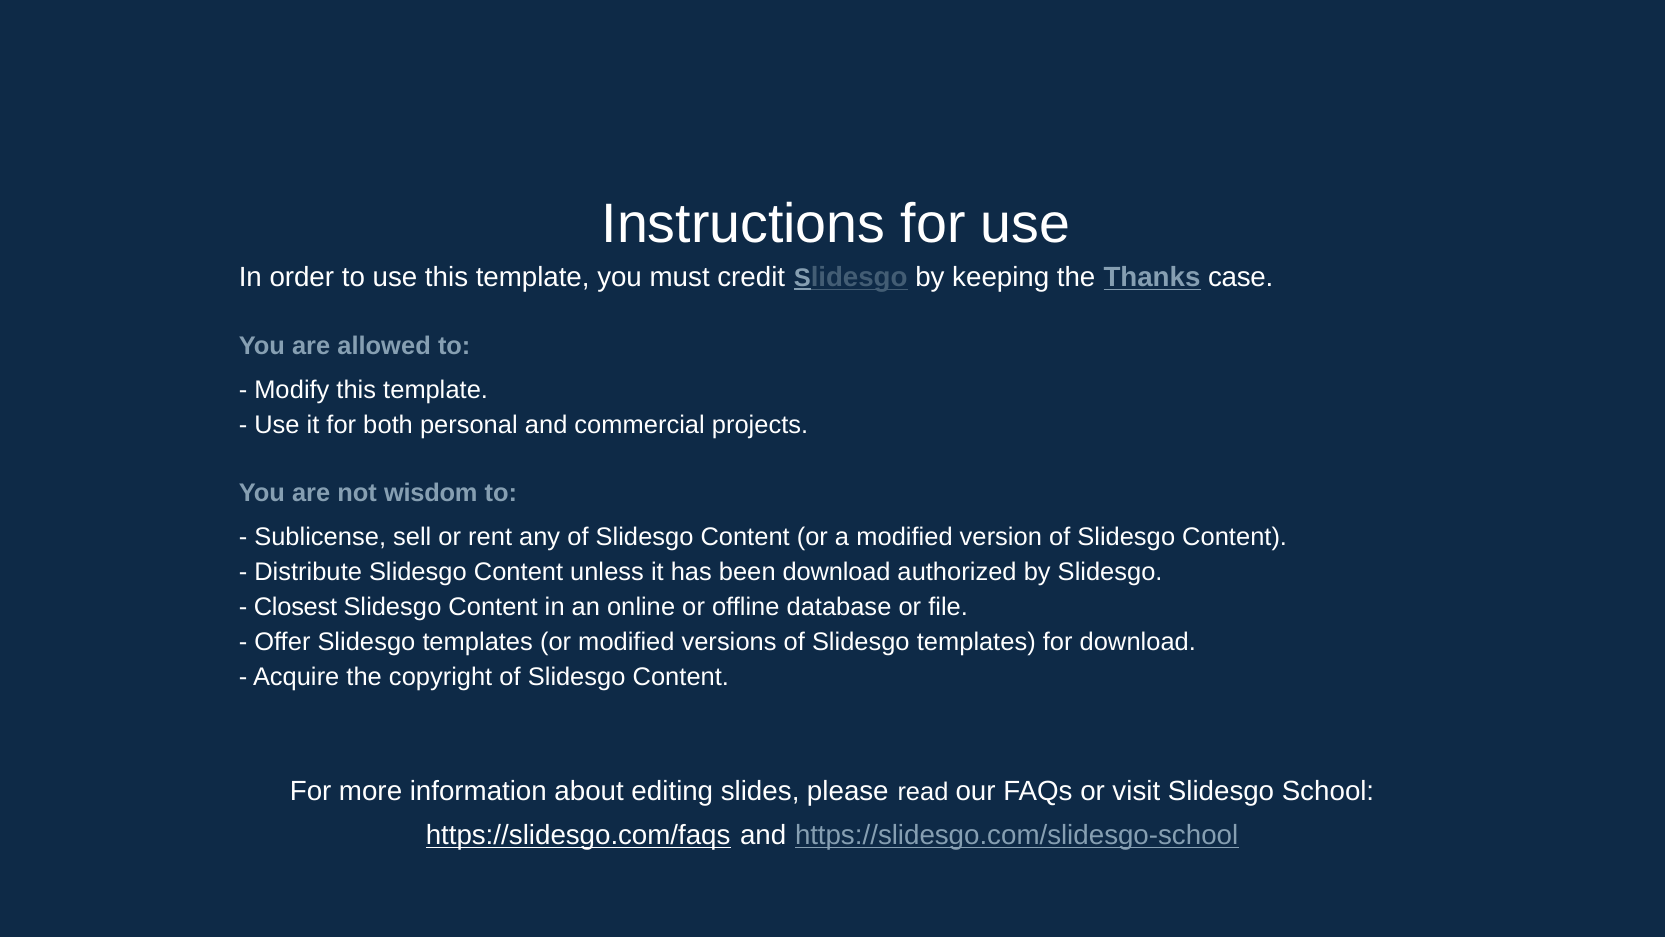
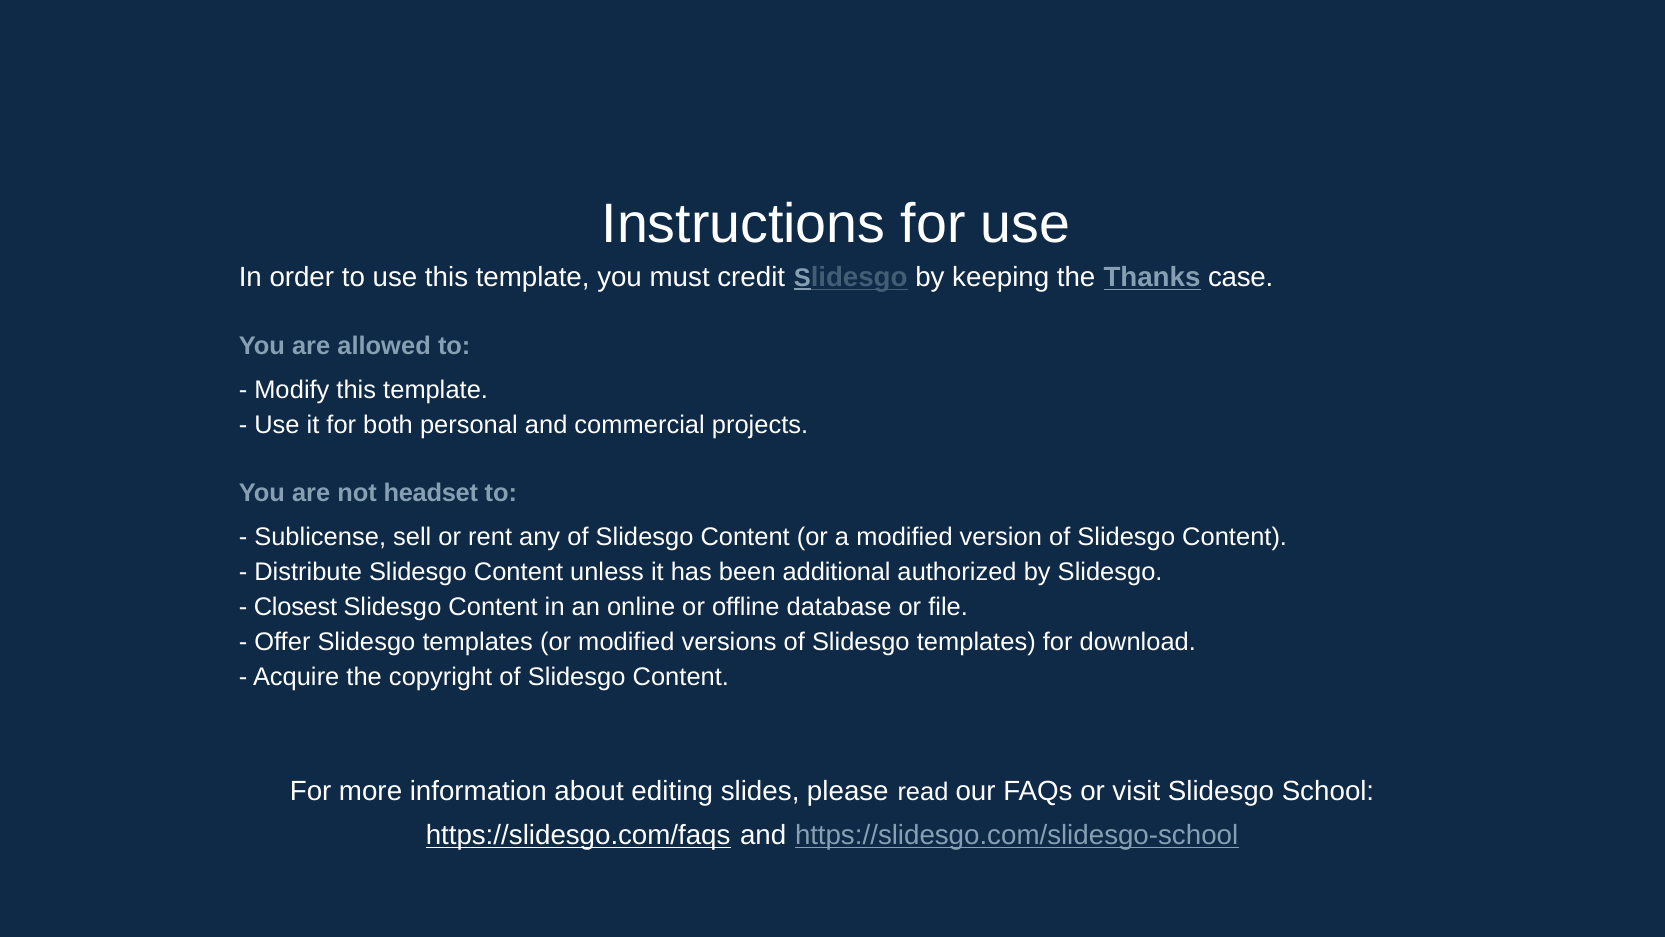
wisdom: wisdom -> headset (431, 492)
been download: download -> additional (837, 572)
